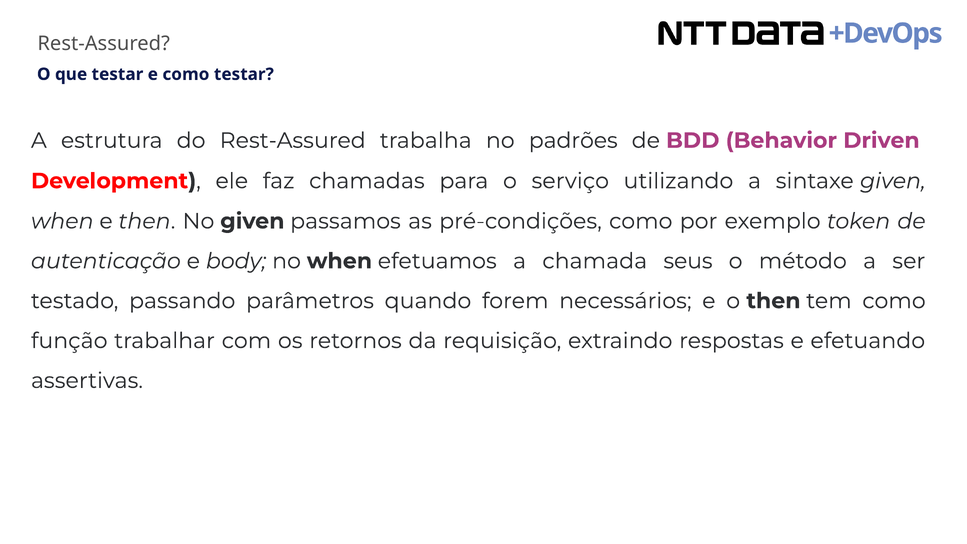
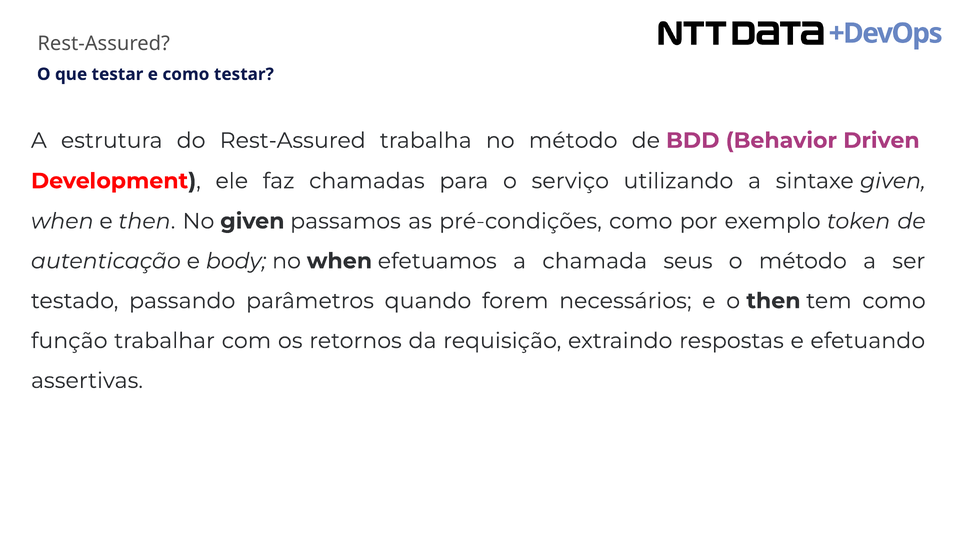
no padrões: padrões -> método (573, 141)
